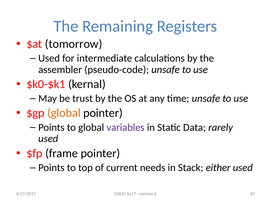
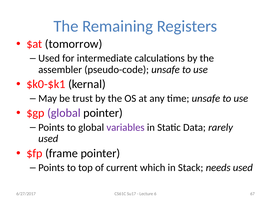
global colour: orange -> purple (64, 113)
needs: needs -> which (153, 168)
either: either -> needs (218, 168)
